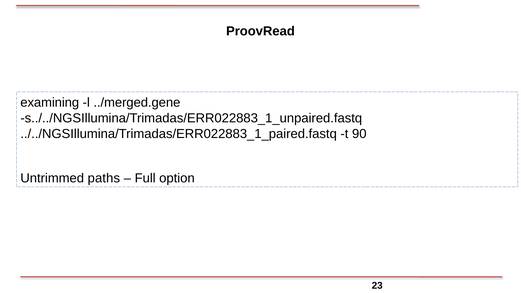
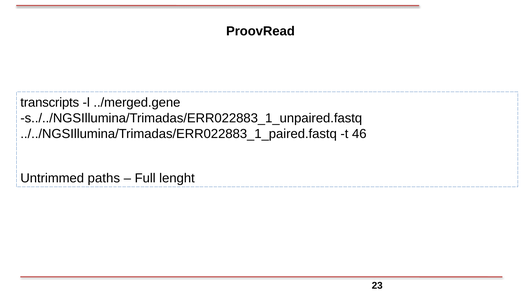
examining: examining -> transcripts (50, 103)
90: 90 -> 46 (359, 134)
option: option -> lenght (177, 178)
